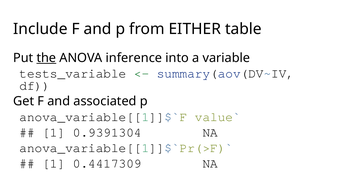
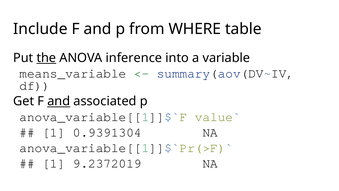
EITHER: EITHER -> WHERE (195, 29)
tests_variable: tests_variable -> means_variable (73, 73)
and underline: none -> present (59, 101)
0.4417309: 0.4417309 -> 9.2372019 (107, 163)
